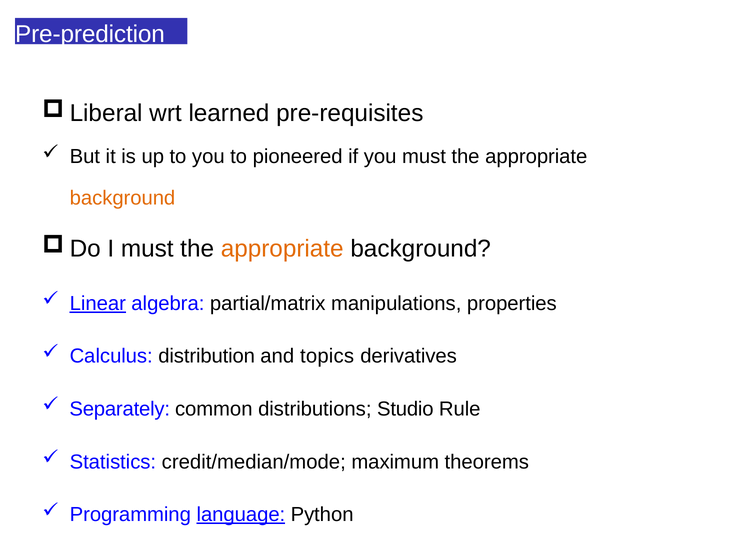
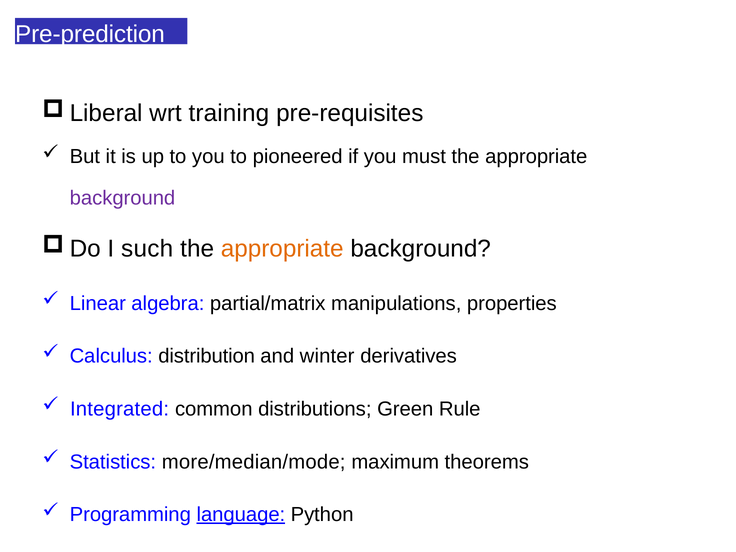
learned: learned -> training (229, 113)
background colour: orange -> purple (123, 198)
I must: must -> such (147, 249)
Linear underline: present -> none (98, 304)
topics: topics -> winter (327, 356)
Separately: Separately -> Integrated (120, 409)
Studio: Studio -> Green (405, 409)
credit/median/mode: credit/median/mode -> more/median/mode (254, 462)
